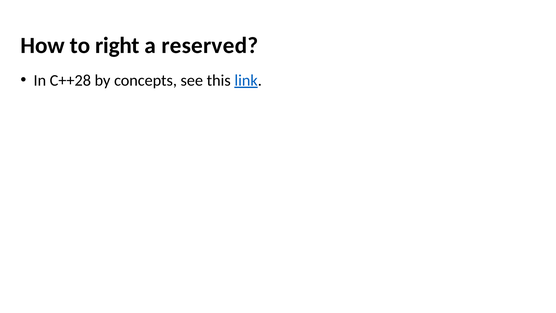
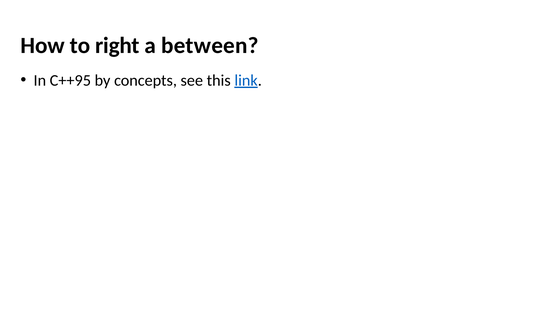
reserved: reserved -> between (210, 45)
C++28: C++28 -> C++95 (70, 80)
